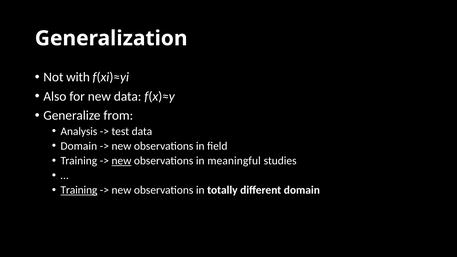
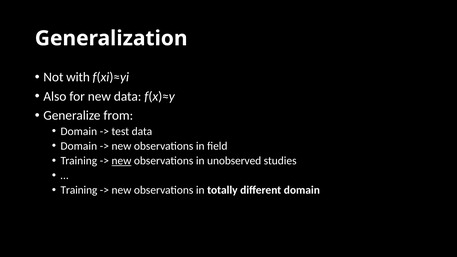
Analysis: Analysis -> Domain (79, 131)
meaningful: meaningful -> unobserved (234, 161)
Training underline: present -> none (79, 190)
